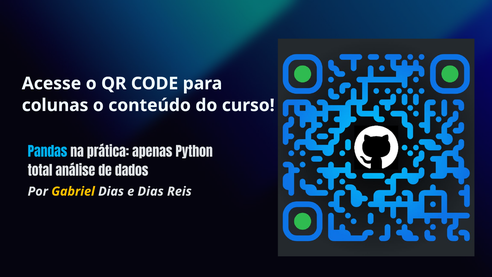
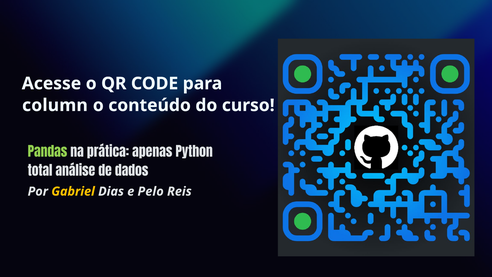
colunas: colunas -> column (55, 105)
Pandas colour: light blue -> light green (47, 152)
e Dias: Dias -> Pelo (151, 191)
